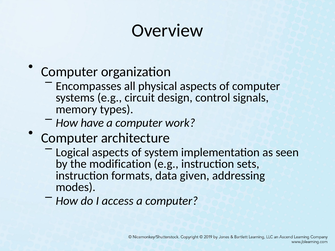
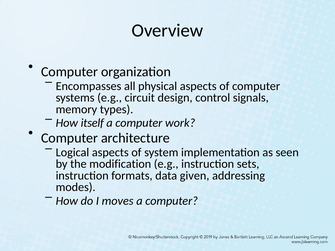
have: have -> itself (92, 123)
access: access -> moves (118, 201)
